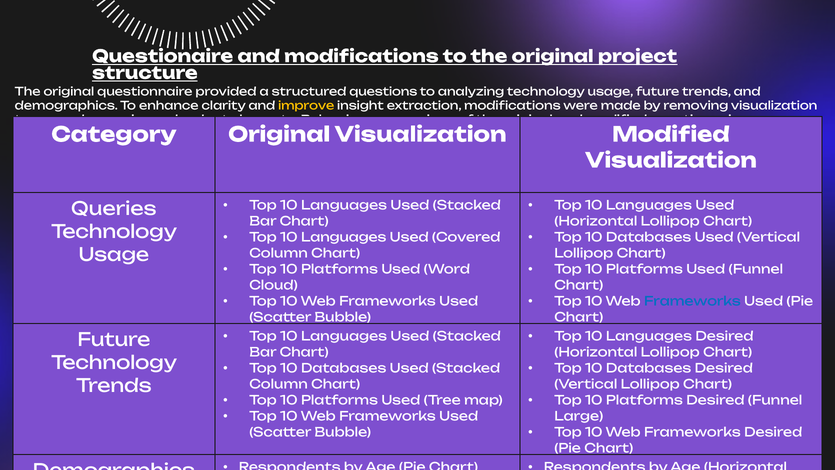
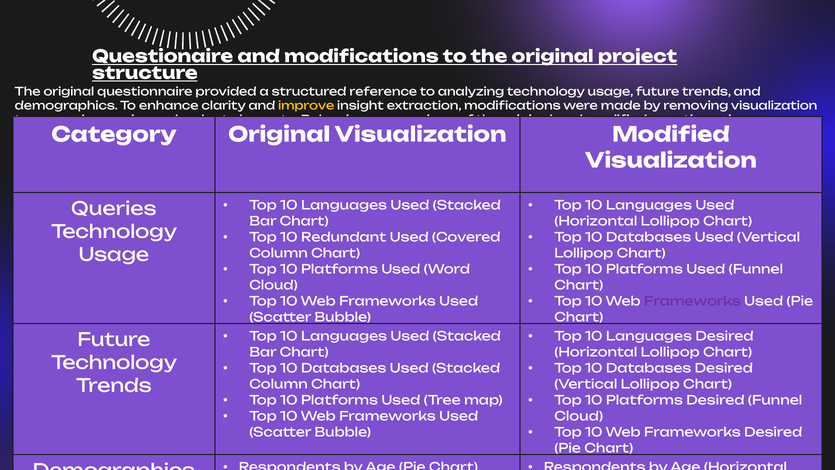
questions: questions -> reference (383, 92)
Languages: Languages -> Redundant (344, 237)
Frameworks colour: blue -> purple (692, 301)
Large: Large -> Cloud (579, 416)
